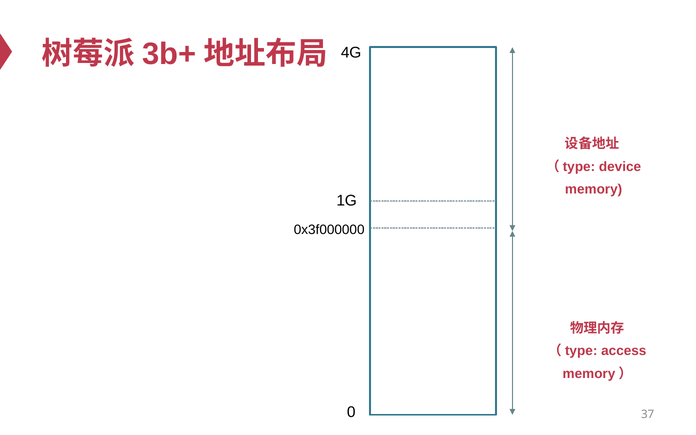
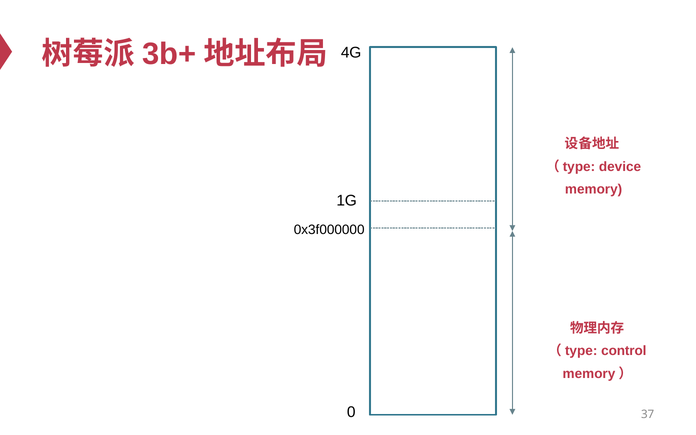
access: access -> control (624, 351)
